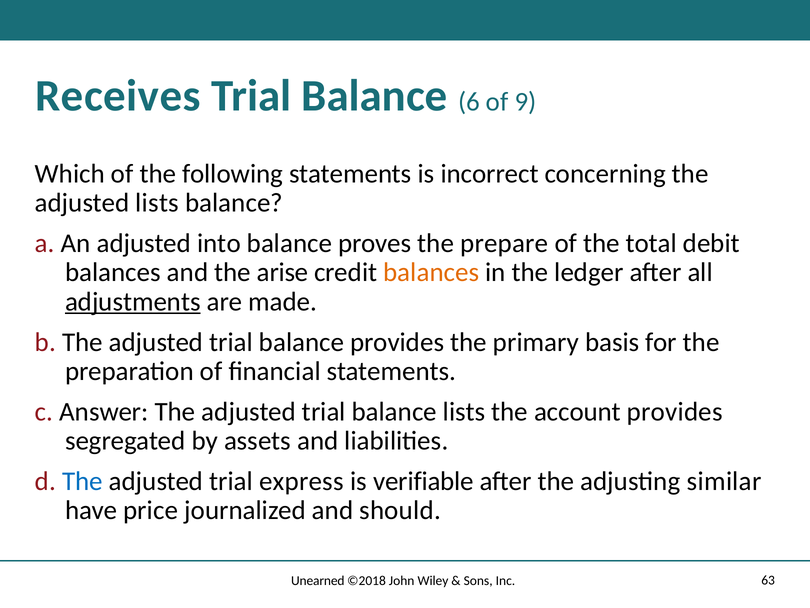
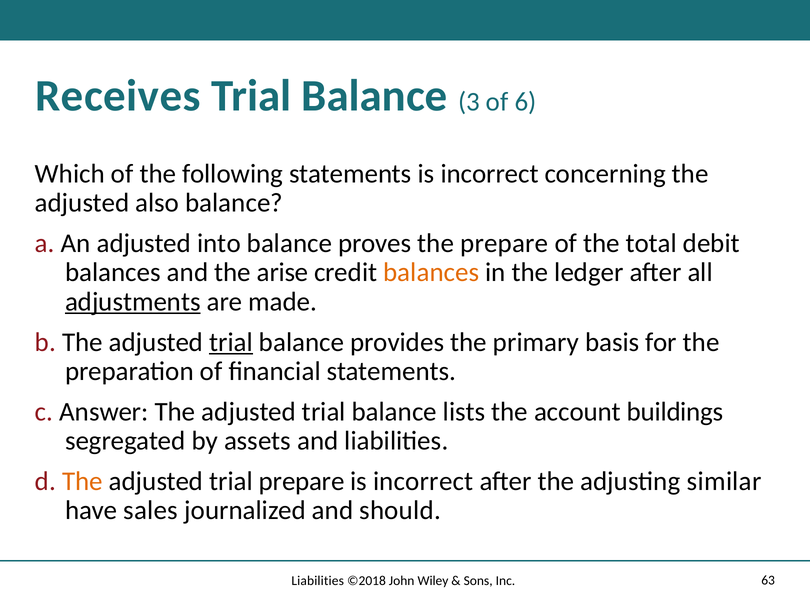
6: 6 -> 3 (469, 102)
9: 9 -> 6 (525, 102)
adjusted lists: lists -> also (157, 203)
trial underline: none -> present (231, 342)
account provides: provides -> buildings (675, 411)
The colour: blue -> orange (82, 481)
trial express: express -> prepare (302, 481)
verifiable: verifiable -> incorrect (423, 481)
price: price -> sales (151, 510)
Unearned: Unearned -> Liabilities (318, 580)
